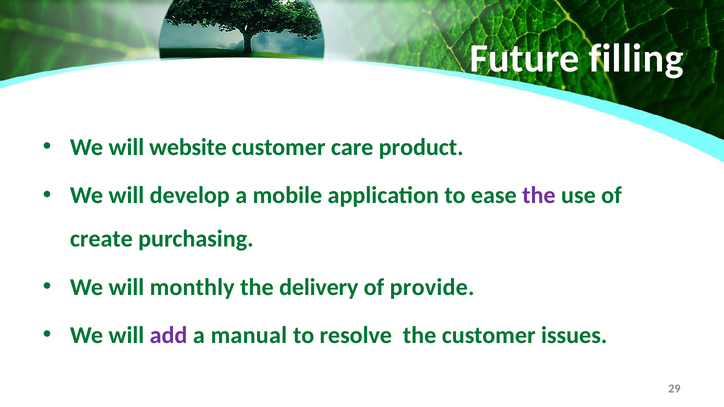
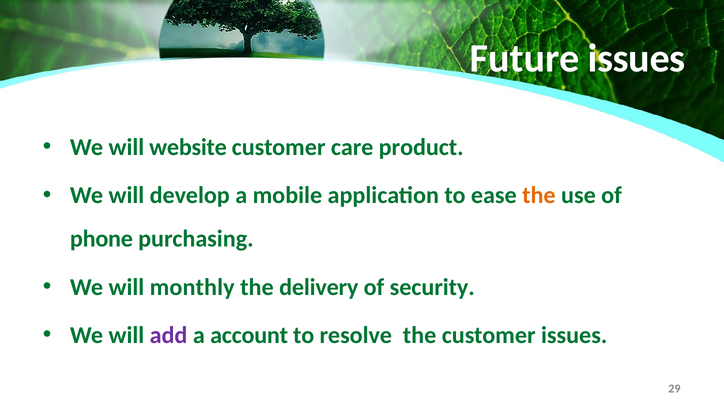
Future filling: filling -> issues (637, 59)
the colour: purple -> orange (539, 196)
create: create -> phone (101, 239)
provide: provide -> security (432, 287)
manual: manual -> account (249, 336)
